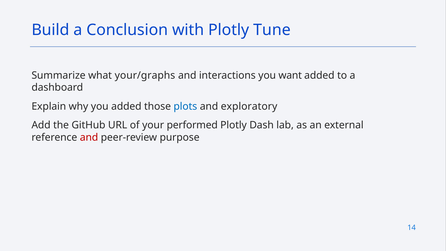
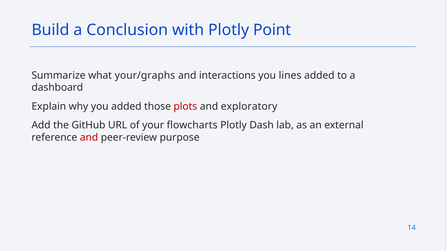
Tune: Tune -> Point (272, 30)
want: want -> lines (290, 75)
plots colour: blue -> red (185, 106)
performed: performed -> flowcharts (192, 125)
